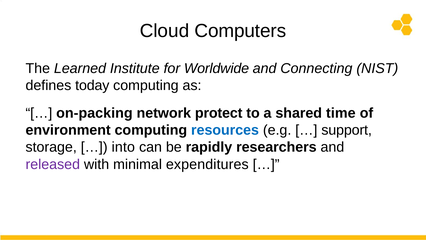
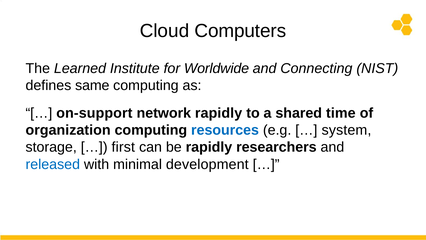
today: today -> same (92, 85)
on-packing: on-packing -> on-support (94, 113)
network protect: protect -> rapidly (219, 113)
environment: environment -> organization (68, 130)
support: support -> system (347, 130)
into: into -> first (123, 147)
released colour: purple -> blue (53, 164)
expenditures: expenditures -> development (207, 164)
